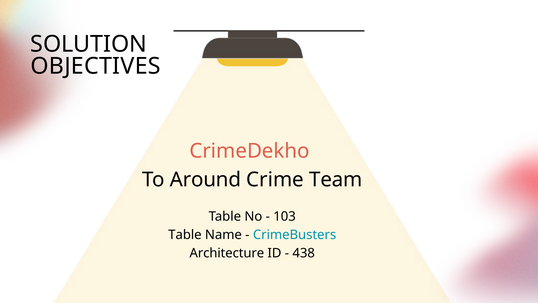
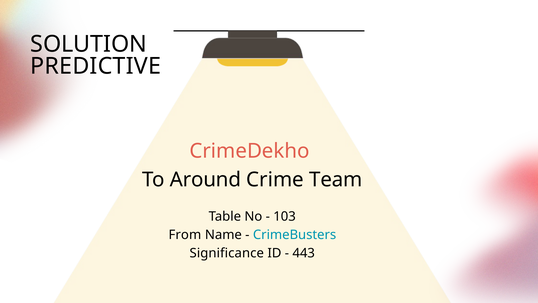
OBJECTIVES: OBJECTIVES -> PREDICTIVE (96, 66)
Table: Table -> From (185, 235)
Architecture: Architecture -> Significance (227, 253)
438: 438 -> 443 (304, 253)
